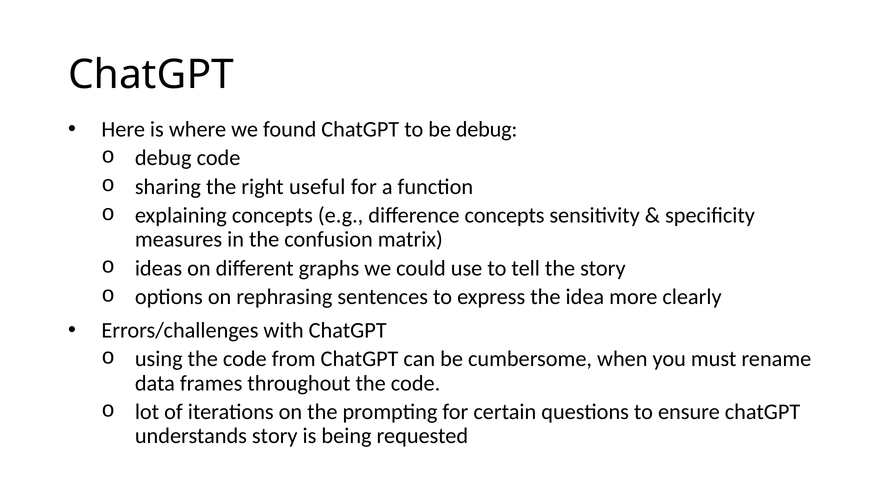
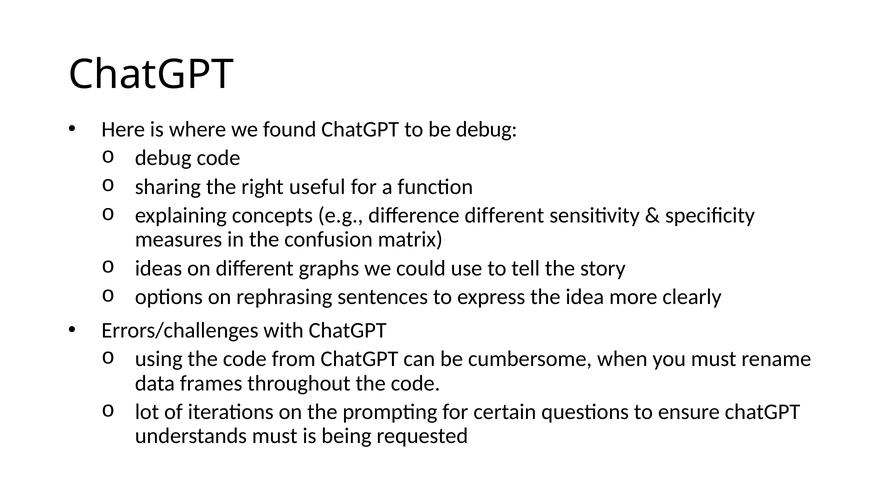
difference concepts: concepts -> different (504, 215)
understands story: story -> must (275, 436)
